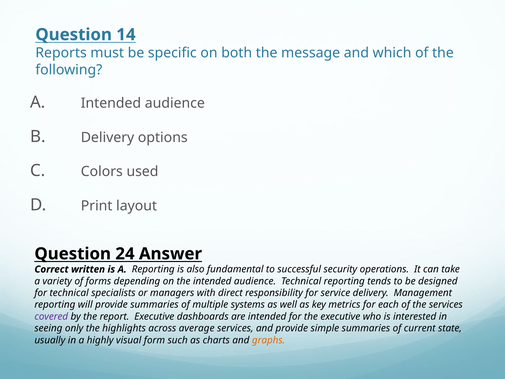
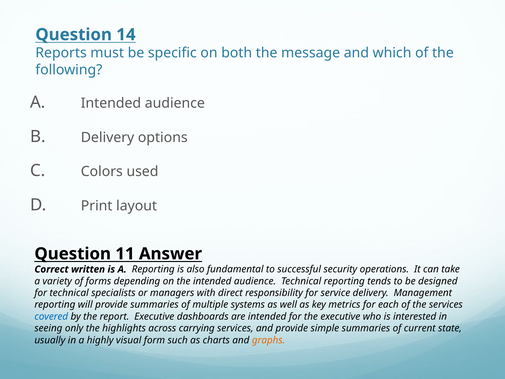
24: 24 -> 11 (125, 254)
covered colour: purple -> blue (51, 316)
average: average -> carrying (197, 328)
